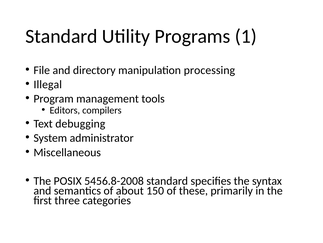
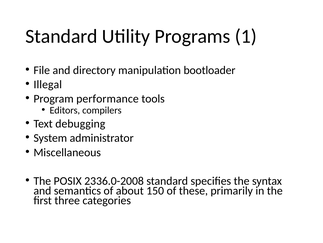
processing: processing -> bootloader (210, 70)
management: management -> performance (107, 99)
5456.8-2008: 5456.8-2008 -> 2336.0-2008 (114, 180)
